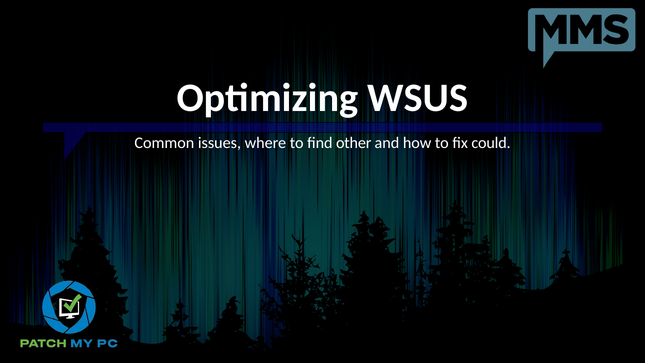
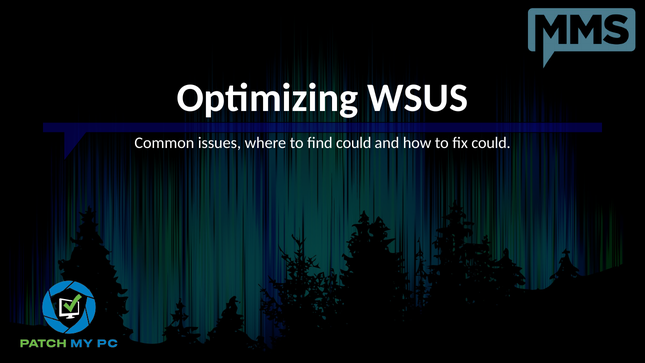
find other: other -> could (354, 143)
